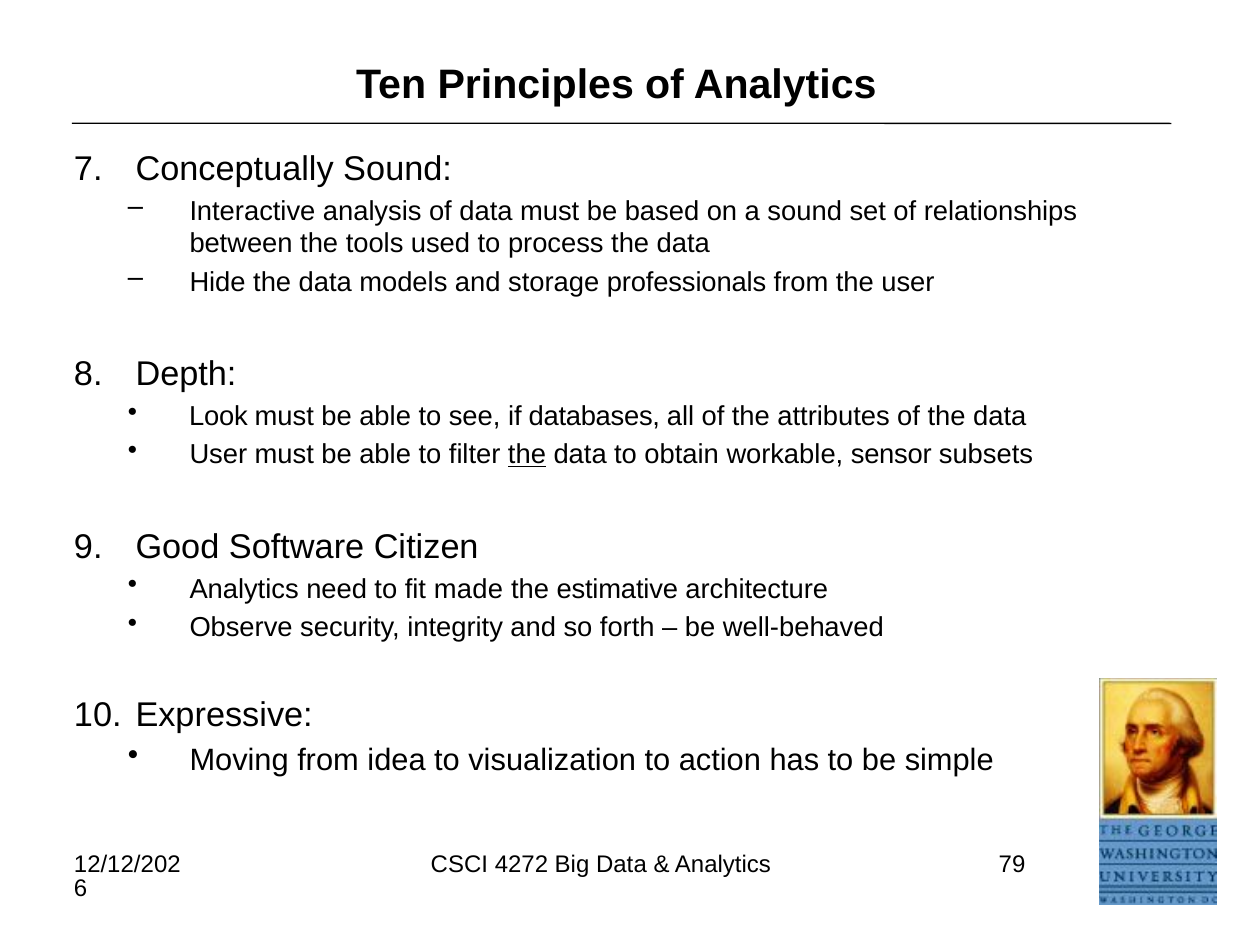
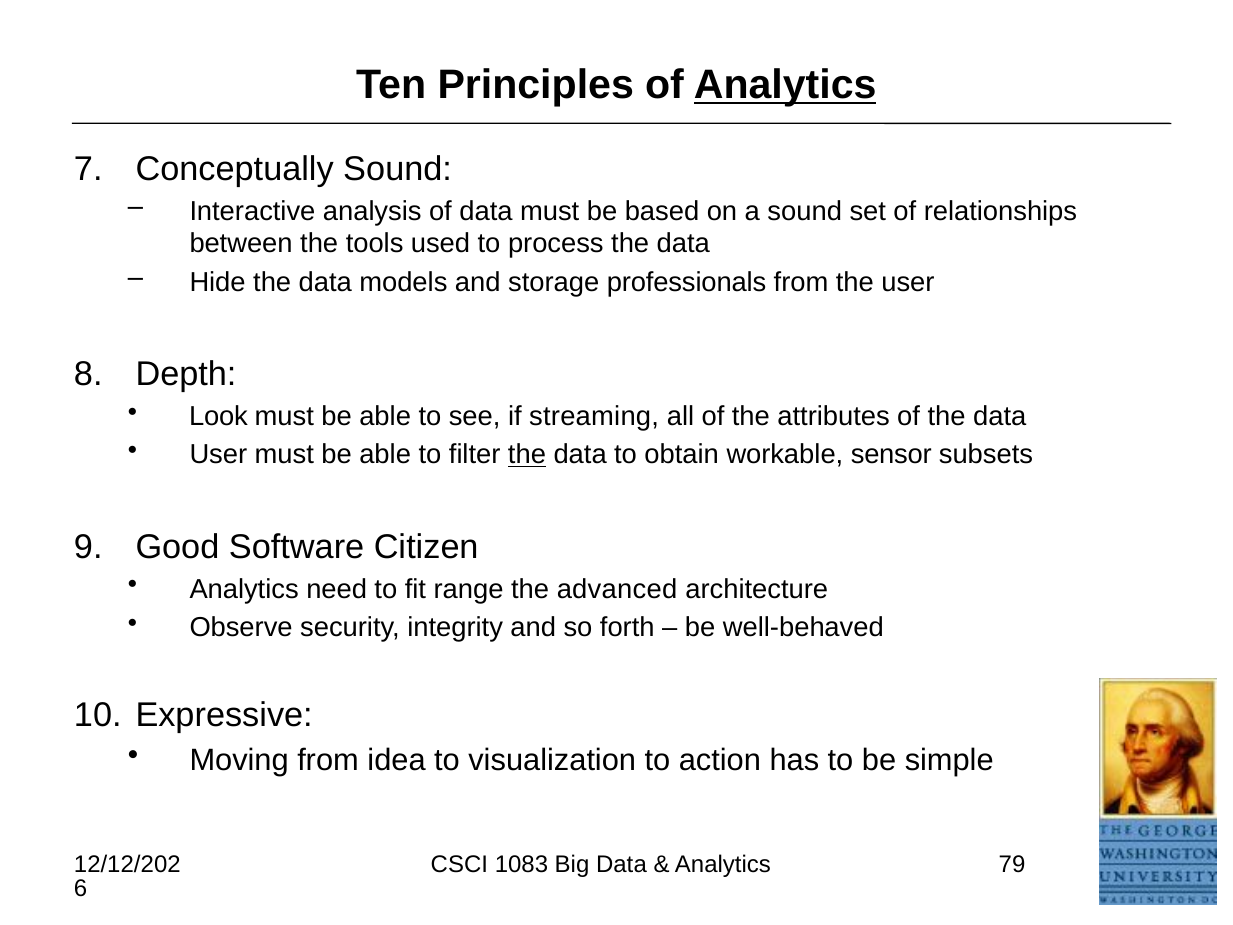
Analytics underline: none -> present (785, 85)
databases: databases -> streaming (594, 416)
made: made -> range (469, 589)
estimative: estimative -> advanced (617, 589)
4272: 4272 -> 1083 (521, 864)
